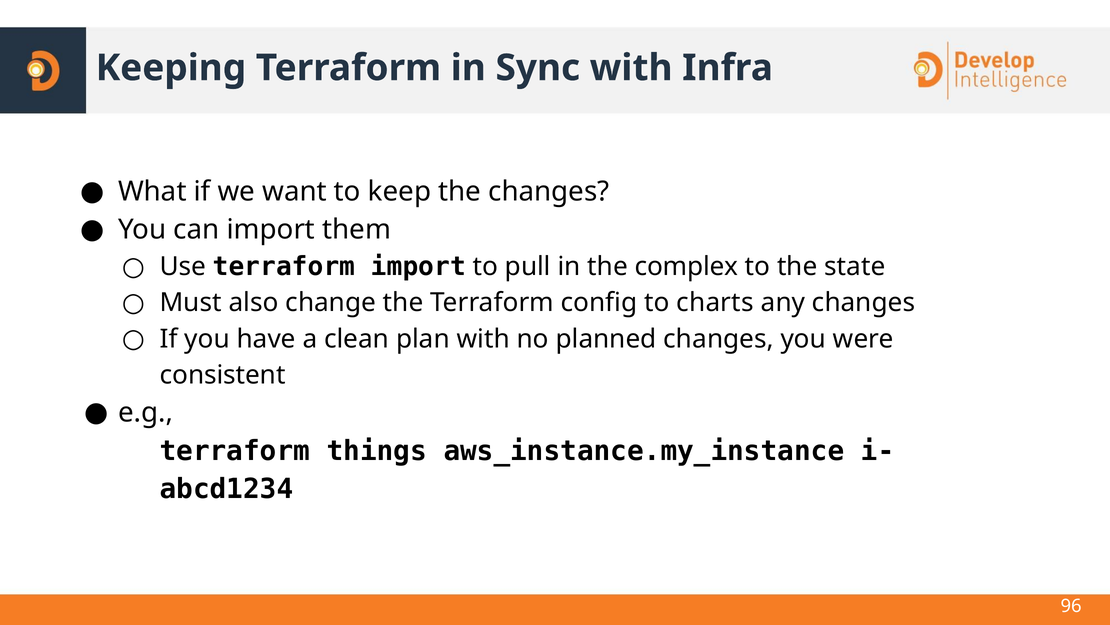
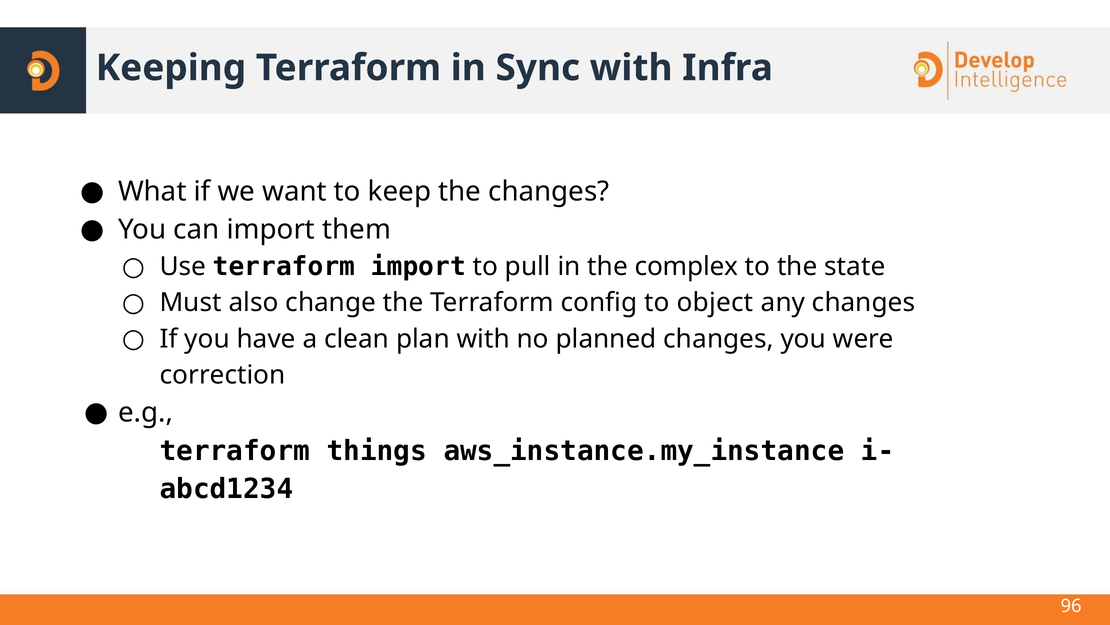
charts: charts -> object (715, 303)
consistent: consistent -> correction (223, 375)
